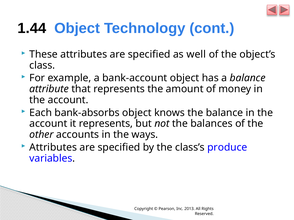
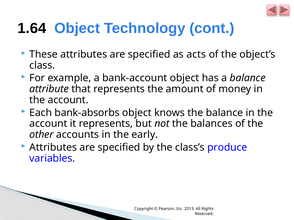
1.44: 1.44 -> 1.64 (32, 28)
well: well -> acts (196, 55)
ways: ways -> early (145, 135)
